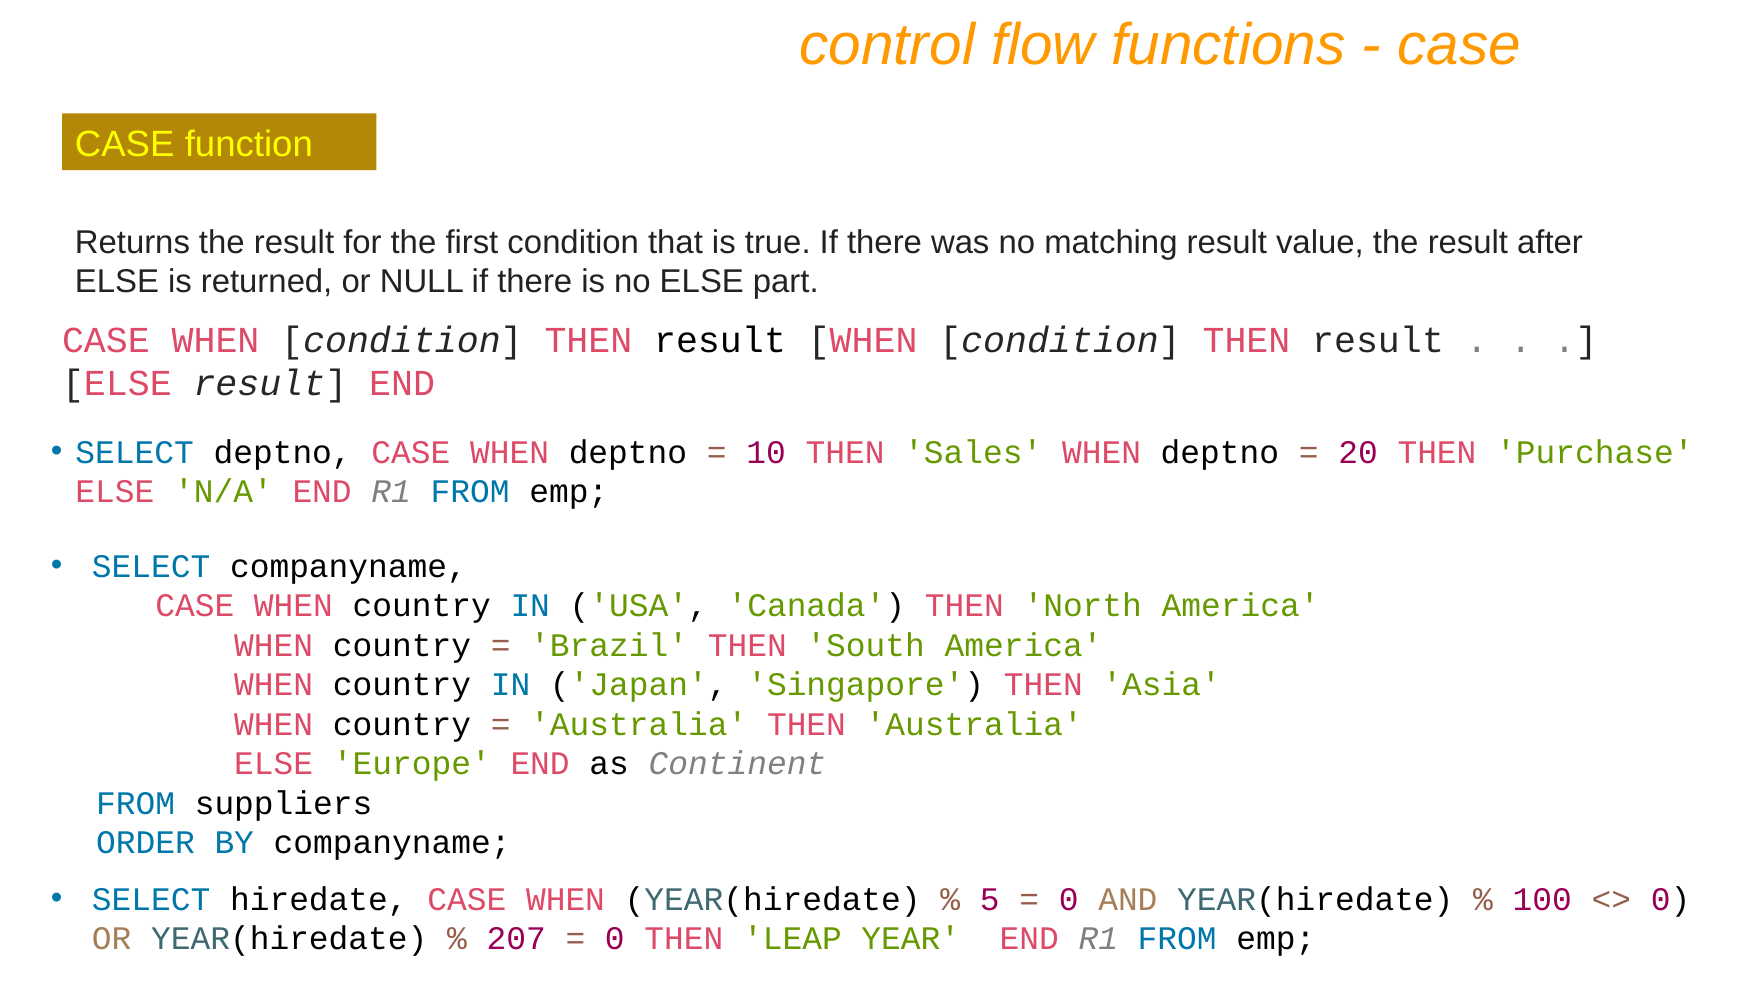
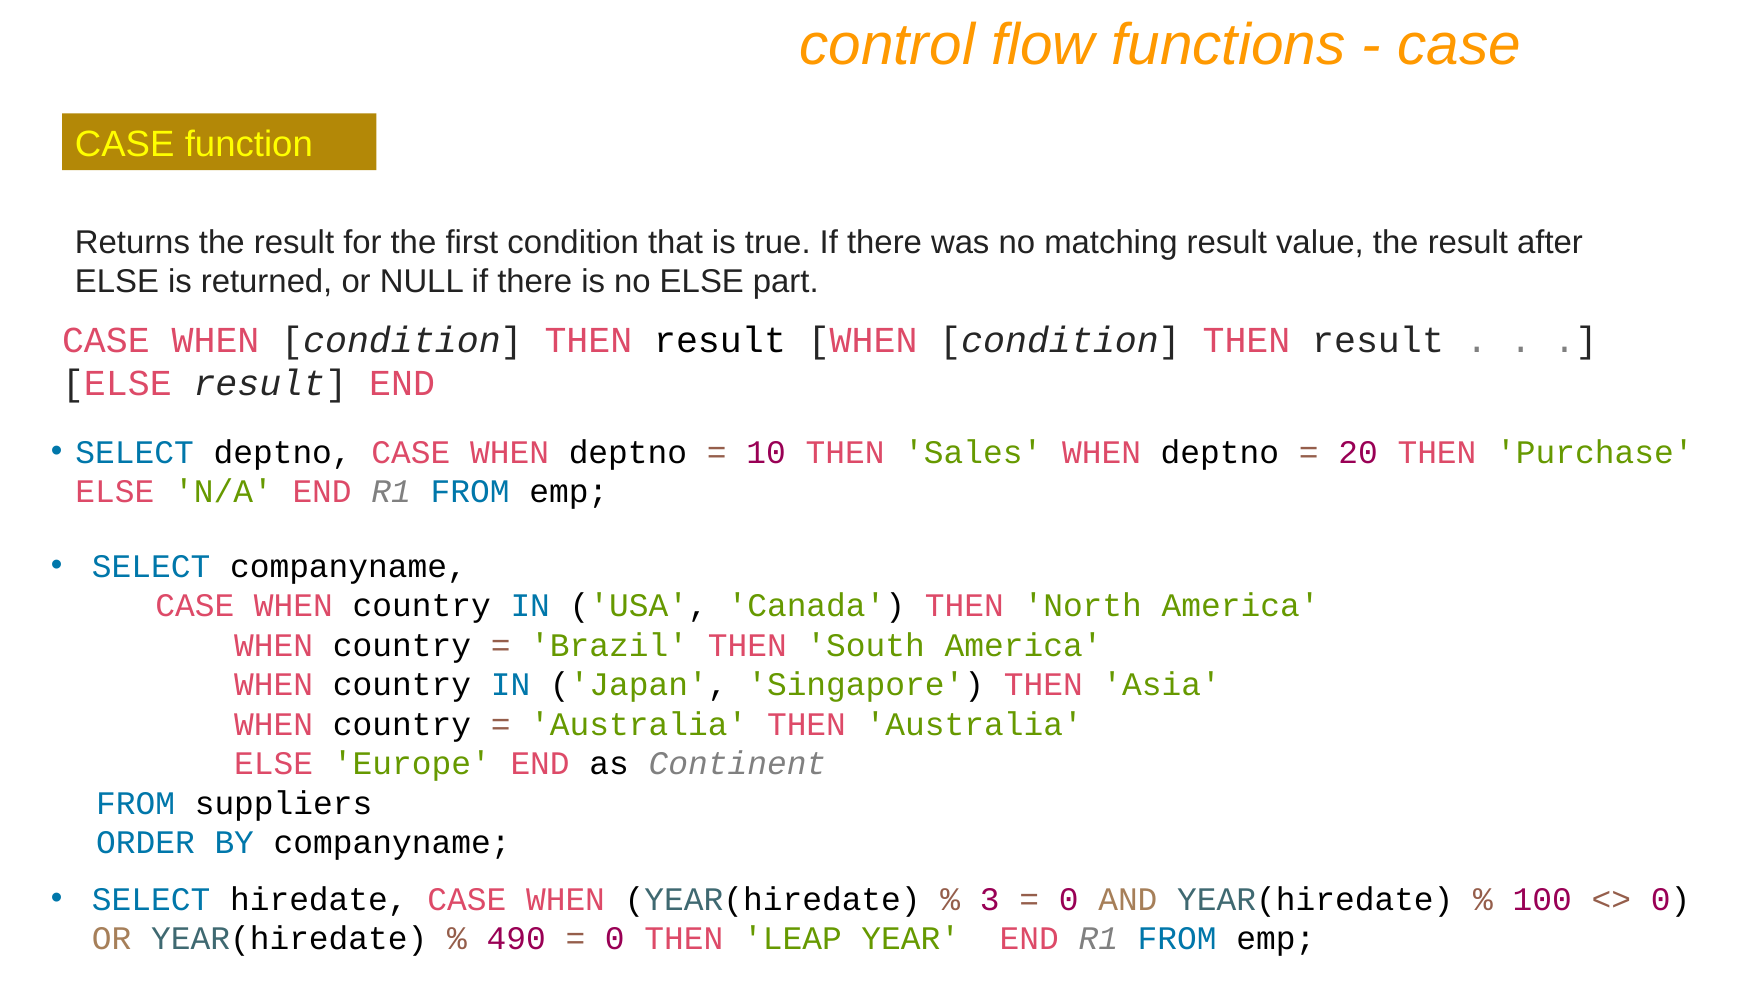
5: 5 -> 3 (990, 899)
207: 207 -> 490 (516, 939)
